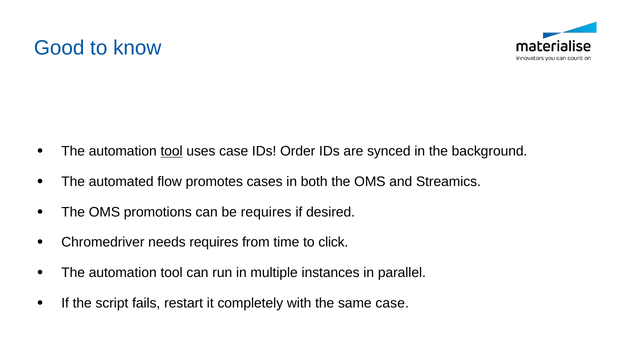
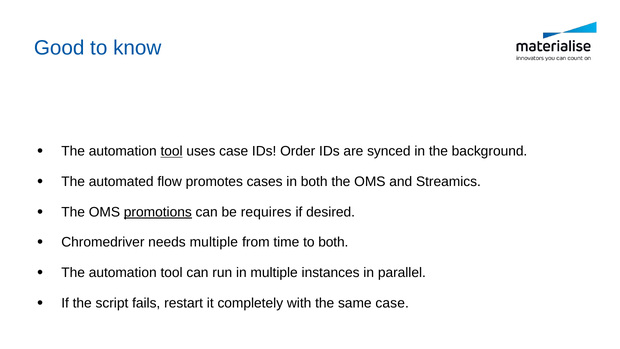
promotions underline: none -> present (158, 212)
needs requires: requires -> multiple (214, 242)
to click: click -> both (333, 242)
